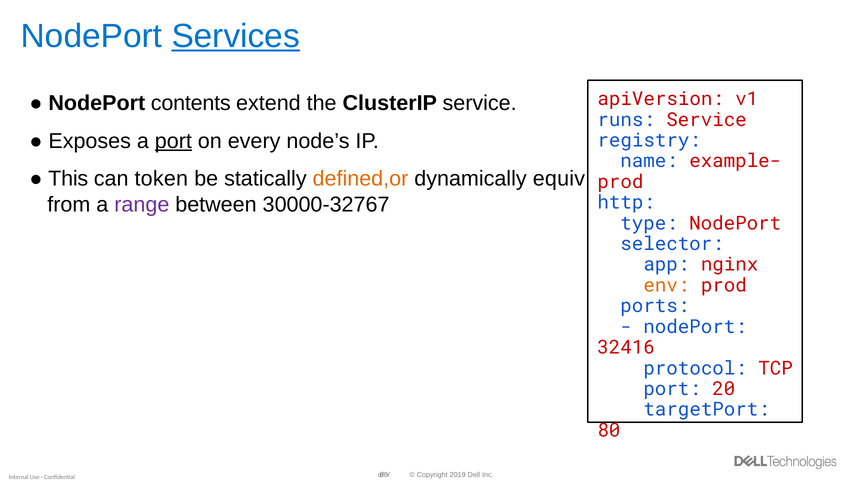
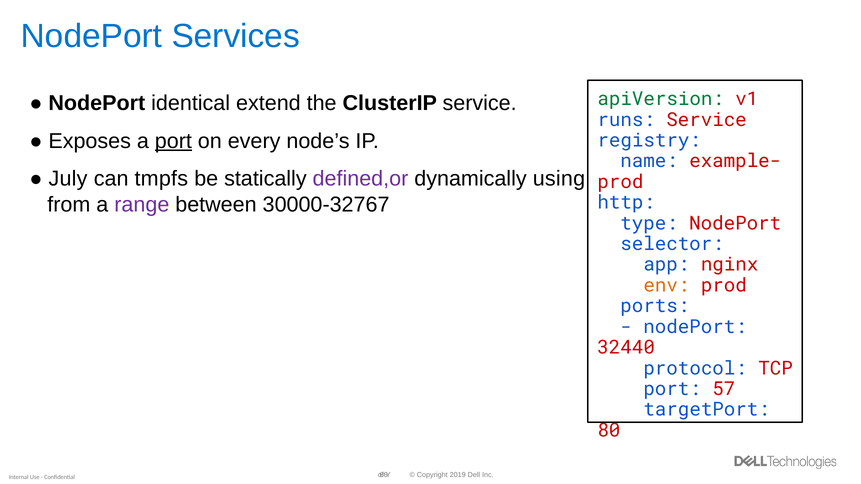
Services underline: present -> none (236, 36)
apiVersion colour: red -> green (661, 99)
contents: contents -> identical (191, 103)
This: This -> July (68, 179)
token: token -> tmpfs (161, 179)
defined,or colour: orange -> purple (360, 179)
equiv: equiv -> using (559, 179)
32416: 32416 -> 32440 (626, 348)
20: 20 -> 57 (724, 389)
